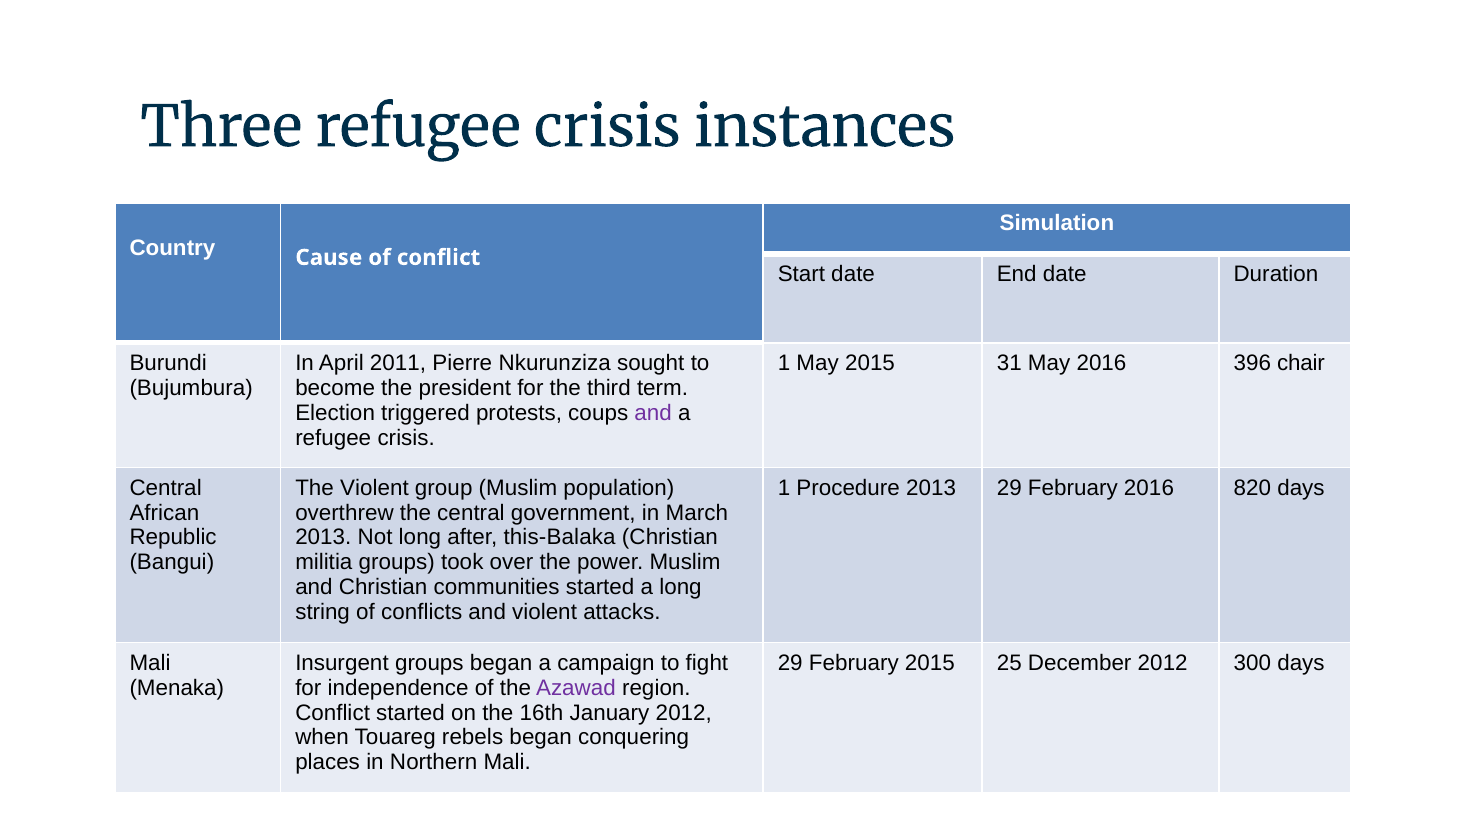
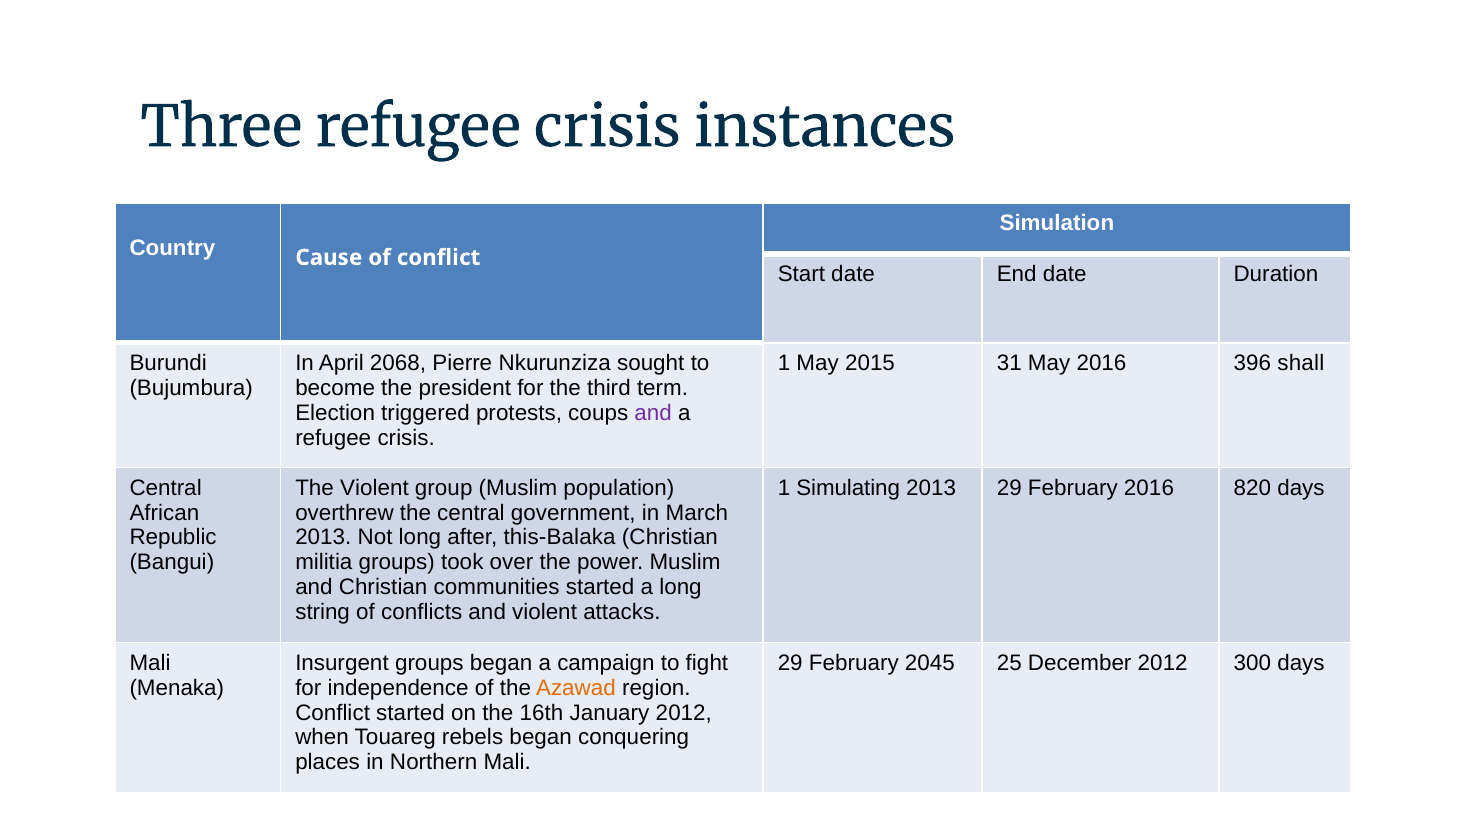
2011: 2011 -> 2068 (398, 363)
chair: chair -> shall (1301, 363)
Procedure: Procedure -> Simulating (848, 488)
February 2015: 2015 -> 2045 (930, 663)
Azawad colour: purple -> orange (576, 688)
